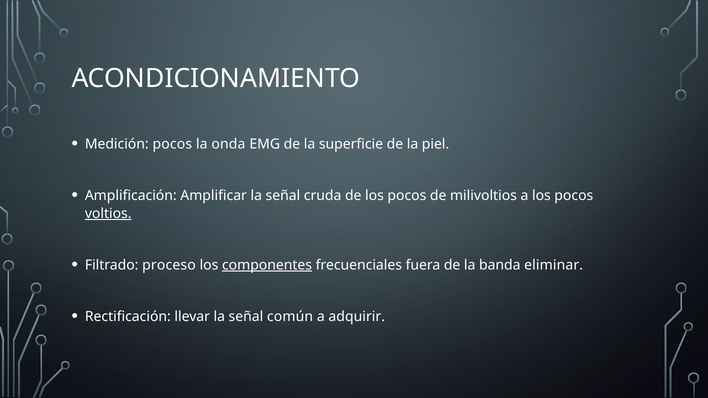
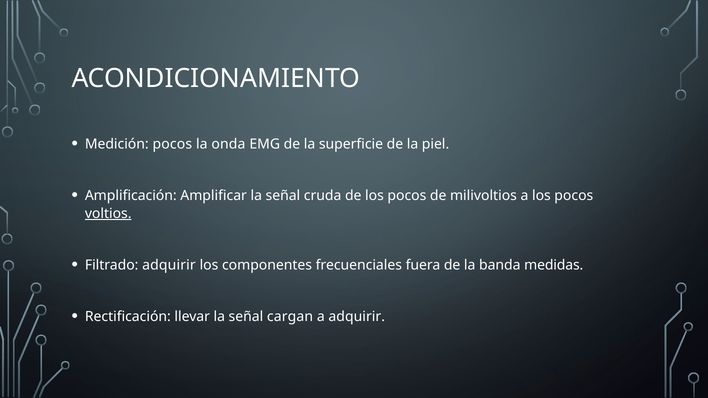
Filtrado proceso: proceso -> adquirir (169, 265)
componentes underline: present -> none (267, 265)
eliminar: eliminar -> medidas (554, 265)
común: común -> cargan (290, 317)
